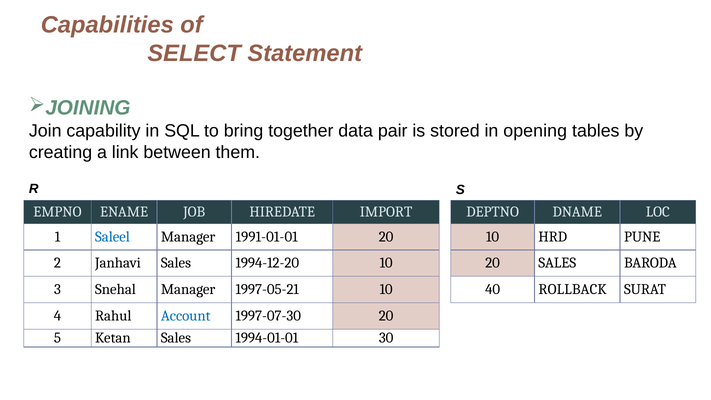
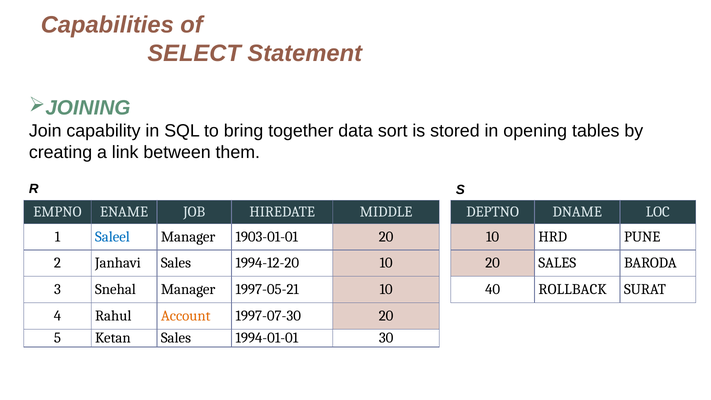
pair: pair -> sort (393, 131)
IMPORT: IMPORT -> MIDDLE (386, 212)
1991-01-01: 1991-01-01 -> 1903-01-01 (267, 237)
Account colour: blue -> orange (186, 316)
